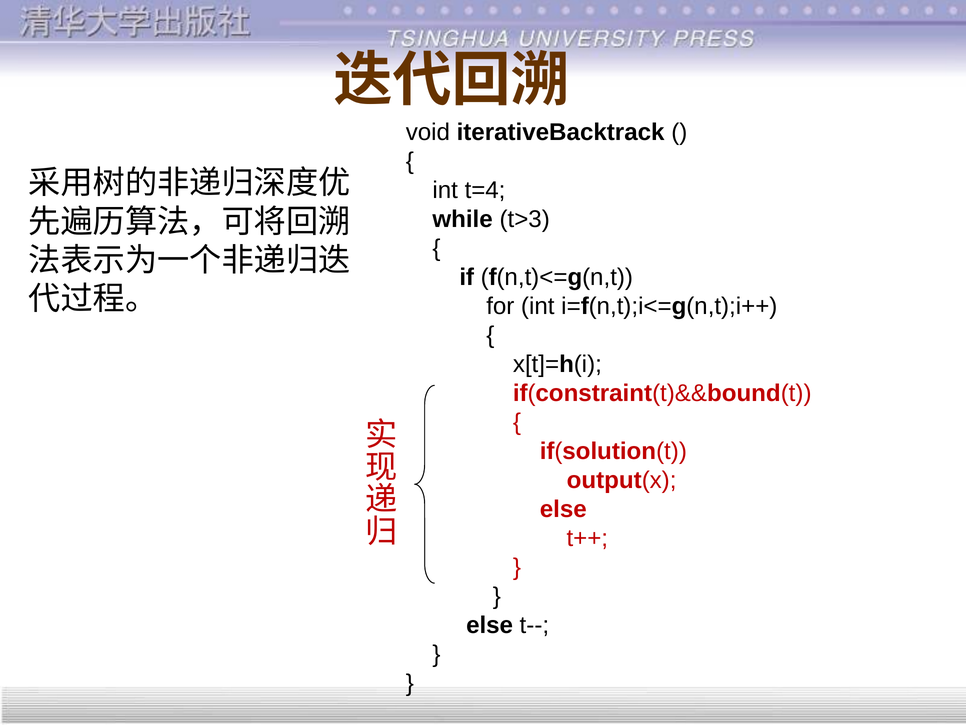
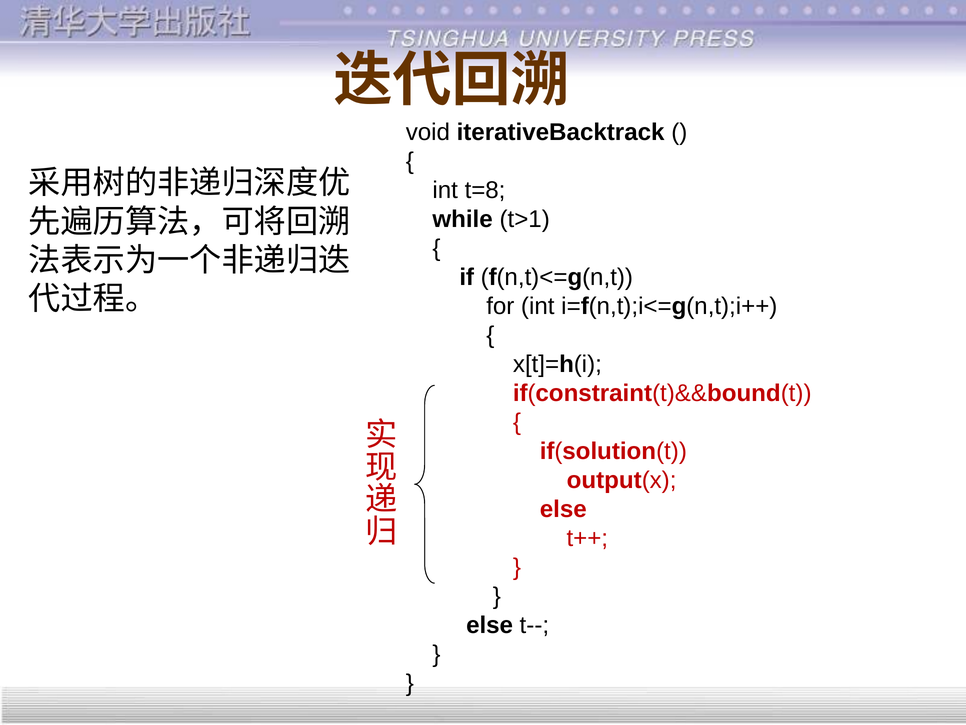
t=4: t=4 -> t=8 (485, 190)
t>3: t>3 -> t>1 (525, 219)
